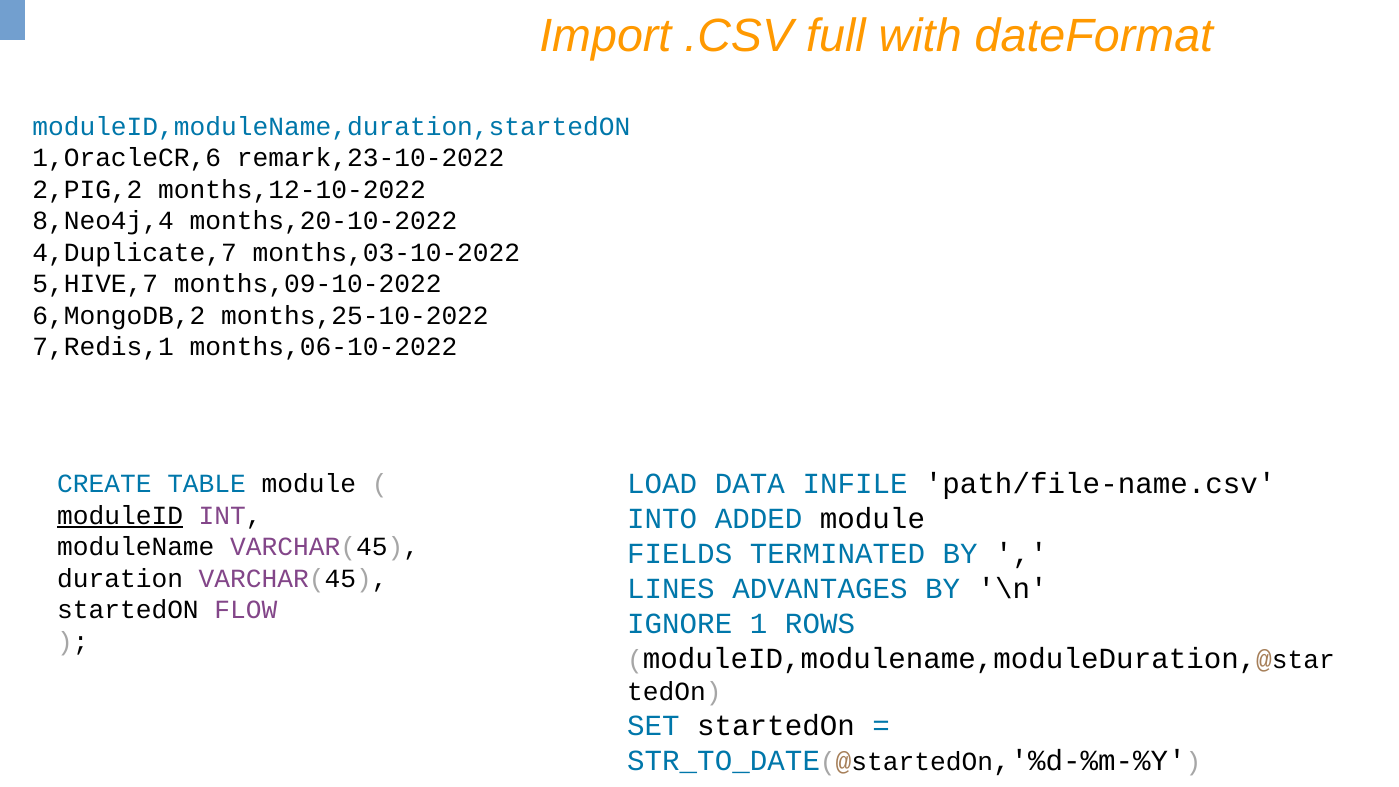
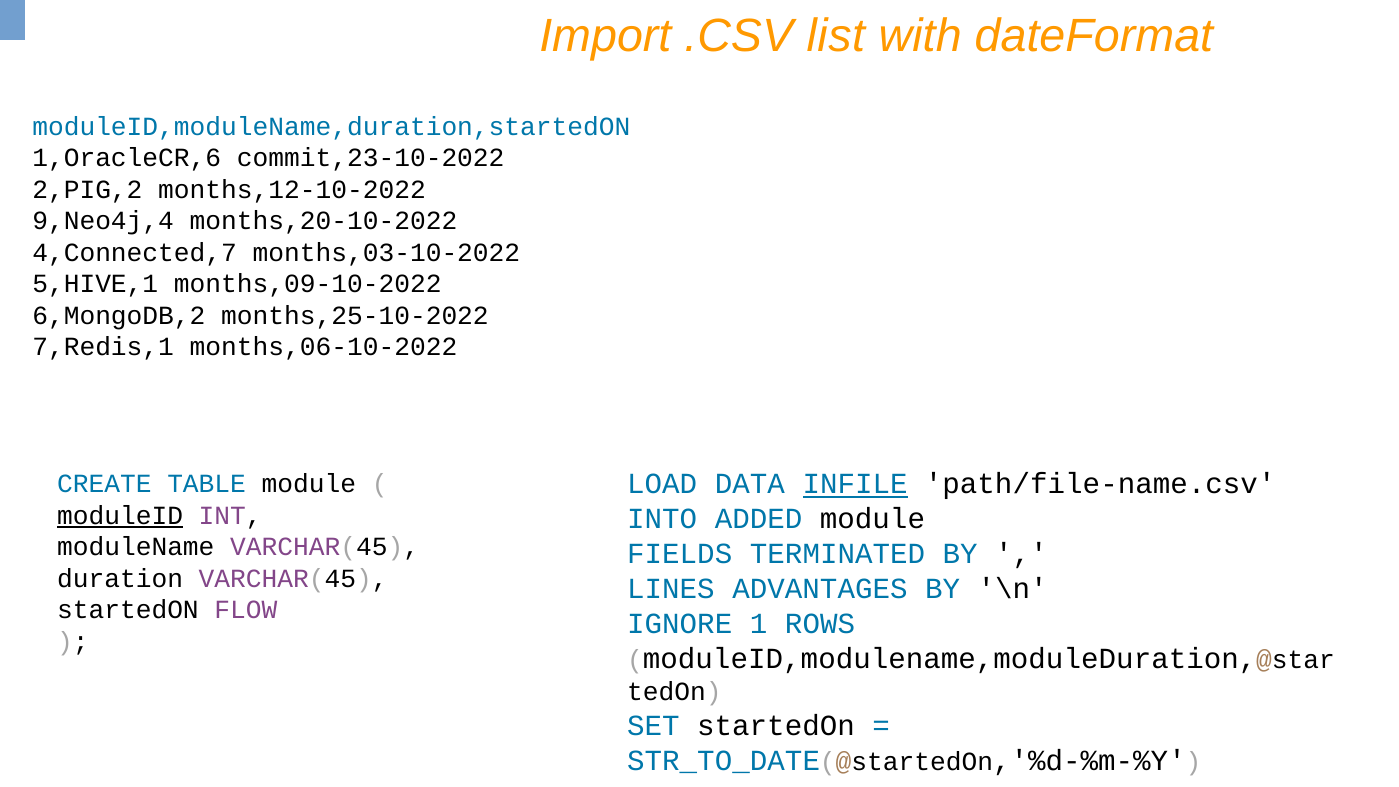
full: full -> list (836, 36)
remark,23-10-2022: remark,23-10-2022 -> commit,23-10-2022 (371, 158)
8,Neo4j,4: 8,Neo4j,4 -> 9,Neo4j,4 (103, 221)
4,Duplicate,7: 4,Duplicate,7 -> 4,Connected,7 (135, 252)
5,HIVE,7: 5,HIVE,7 -> 5,HIVE,1 (95, 284)
INFILE underline: none -> present (855, 484)
